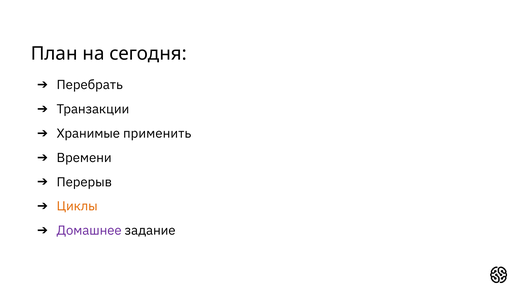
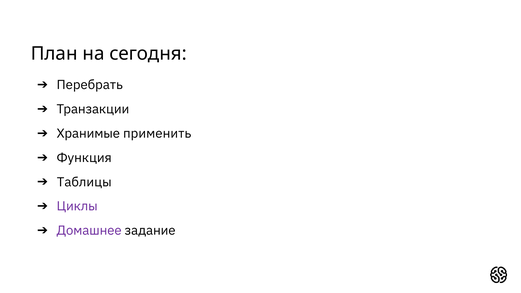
Времени: Времени -> Функция (84, 158)
Перерыв: Перерыв -> Таблицы (84, 182)
Циклы colour: orange -> purple (77, 206)
